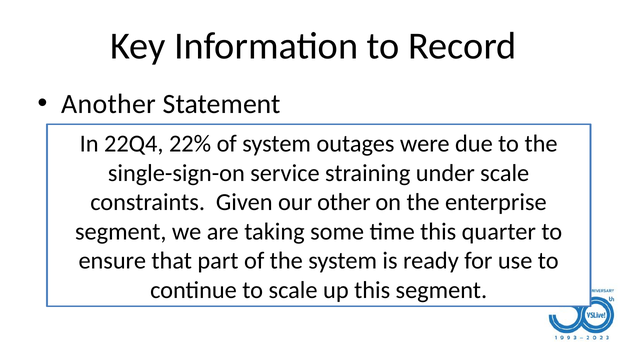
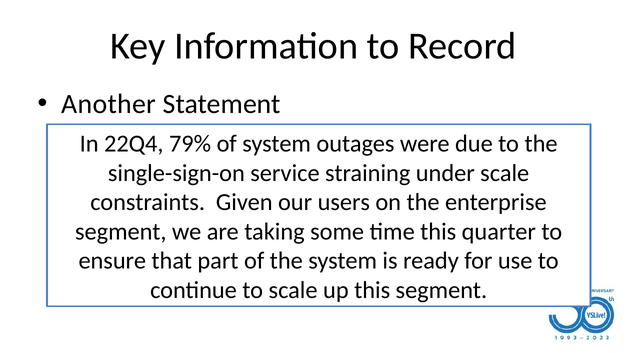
22%: 22% -> 79% (190, 144)
other: other -> users (344, 202)
